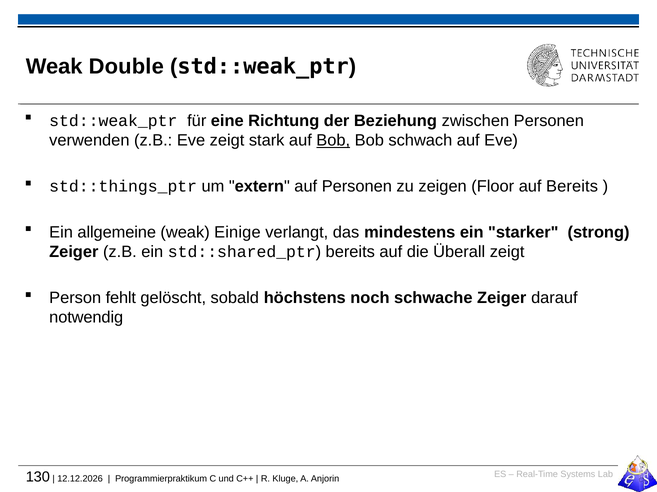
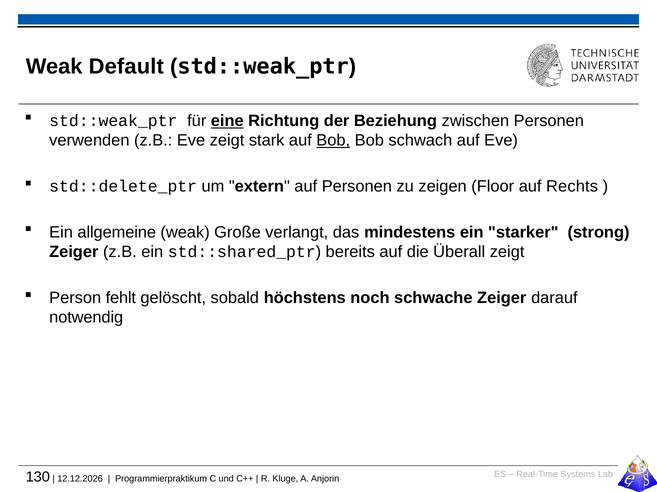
Double: Double -> Default (126, 67)
eine underline: none -> present (227, 121)
std::things_ptr: std::things_ptr -> std::delete_ptr (123, 187)
auf Bereits: Bereits -> Rechts (572, 187)
Einige: Einige -> Große (238, 233)
